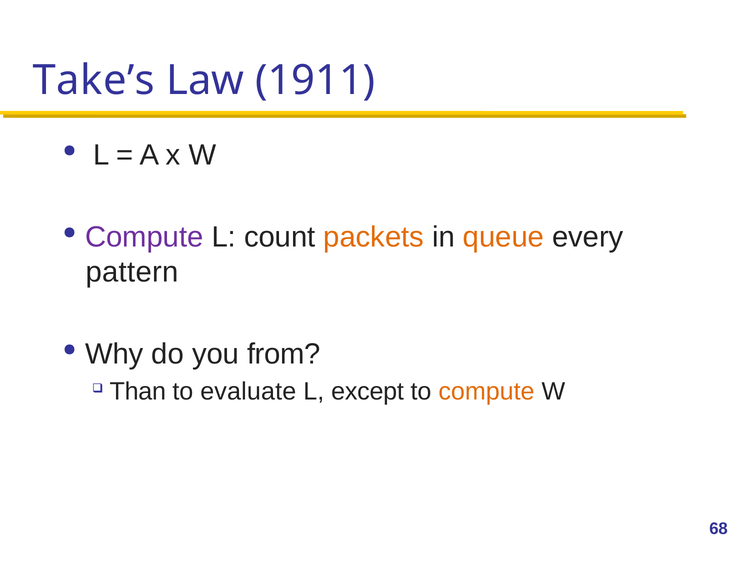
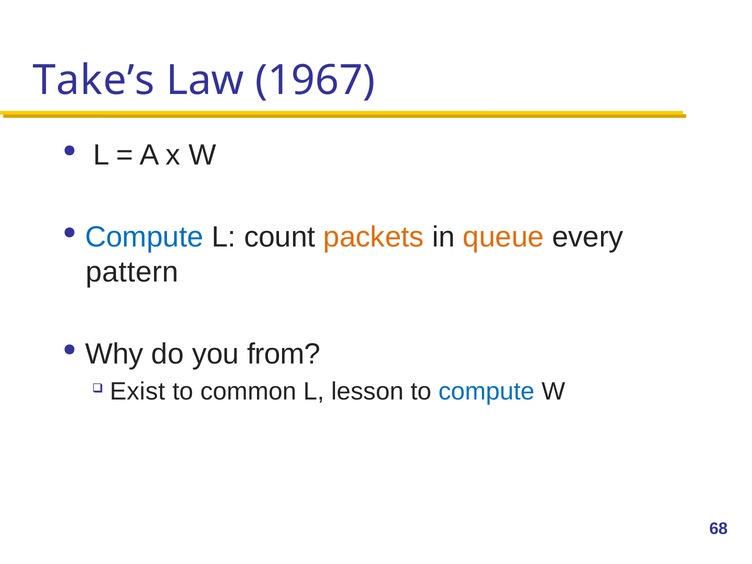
1911: 1911 -> 1967 (315, 81)
Compute colour: purple -> blue (144, 237)
Than: Than -> Exist (138, 391)
evaluate: evaluate -> common (248, 391)
except: except -> lesson (367, 391)
compute colour: orange -> blue (486, 391)
